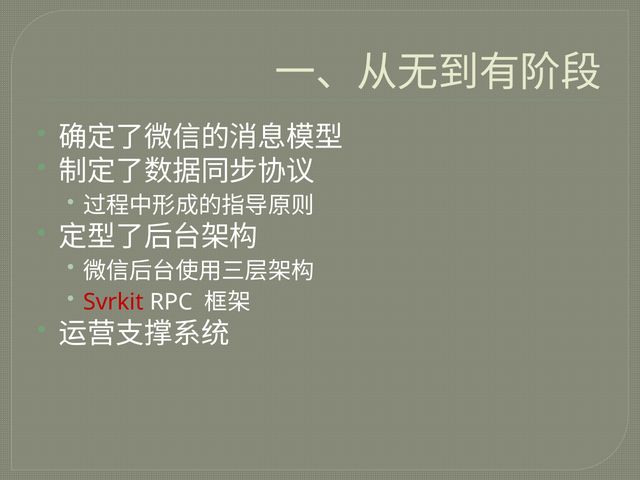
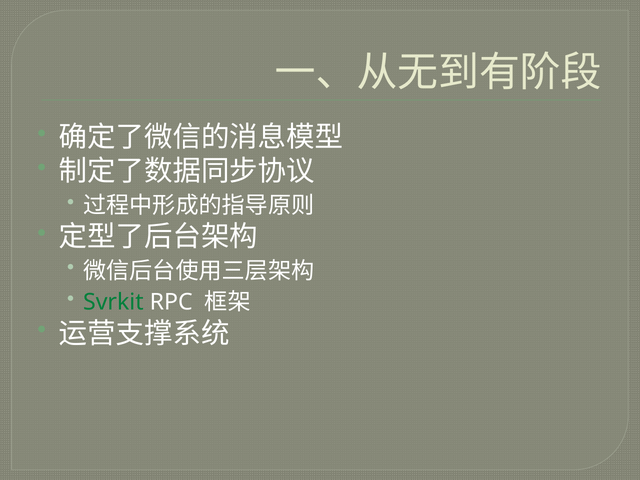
Svrkit colour: red -> green (113, 302)
